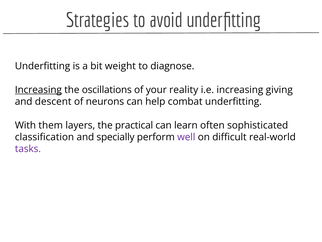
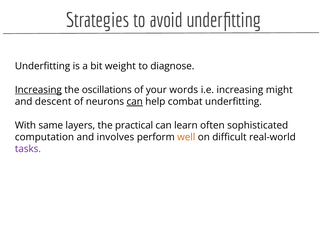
reality: reality -> words (184, 90)
giving: giving -> might (279, 90)
can underline: none -> present (135, 101)
them: them -> same (51, 125)
classification: classification -> computation (44, 137)
specially: specially -> involves (115, 137)
well colour: purple -> orange (186, 137)
